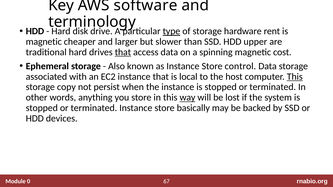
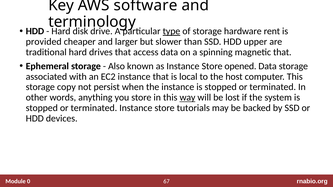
magnetic: magnetic -> provided (44, 42)
that underline: present -> none (123, 52)
magnetic cost: cost -> that (282, 52)
control: control -> opened (240, 66)
This underline: present -> none (295, 77)
basically: basically -> tutorials (193, 108)
